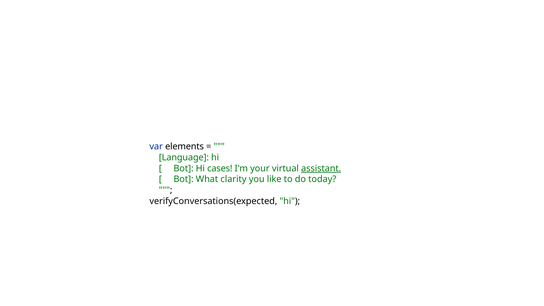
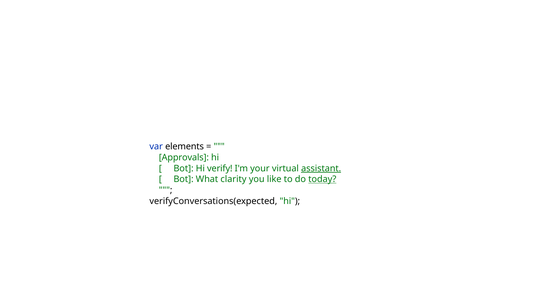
Language: Language -> Approvals (184, 158)
cases: cases -> verify (220, 168)
today underline: none -> present (322, 179)
